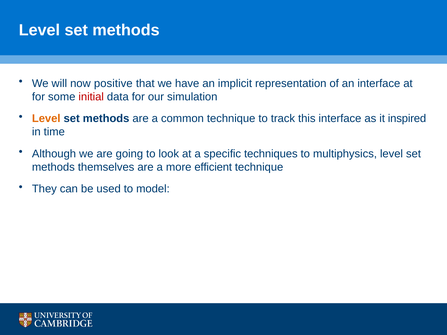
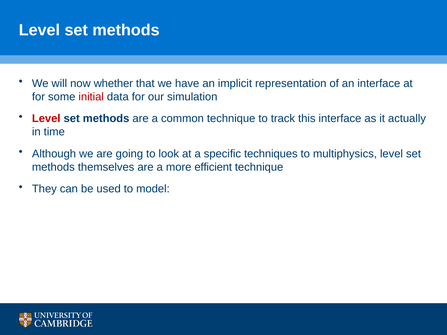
positive: positive -> whether (113, 83)
Level colour: orange -> red (46, 119)
inspired: inspired -> actually (407, 119)
